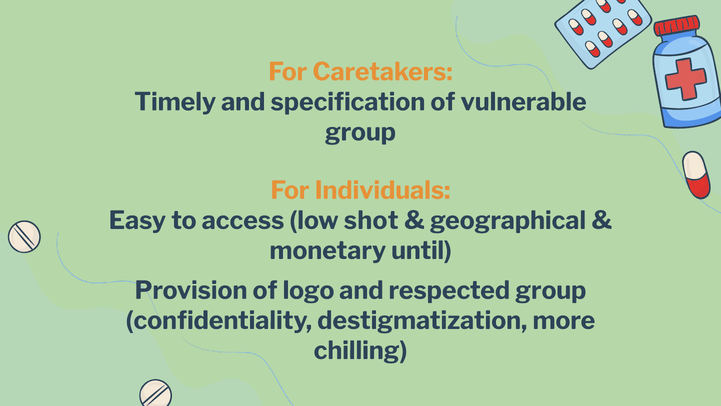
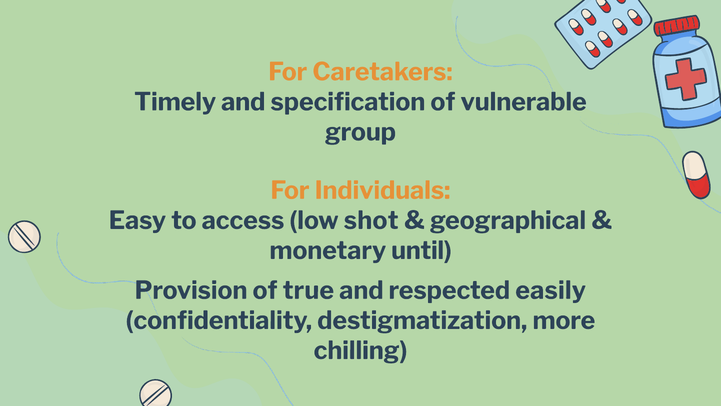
logo: logo -> true (308, 290)
respected group: group -> easily (551, 290)
